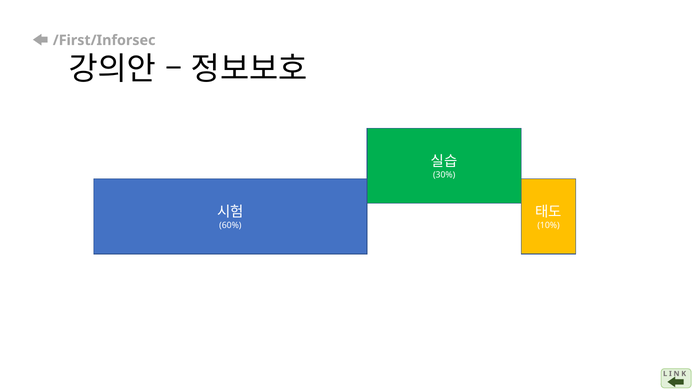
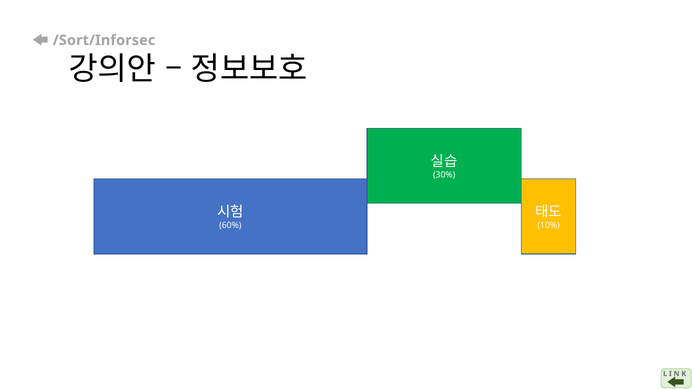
/First/Inforsec: /First/Inforsec -> /Sort/Inforsec (104, 40)
